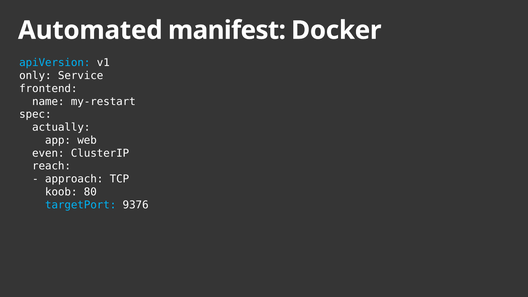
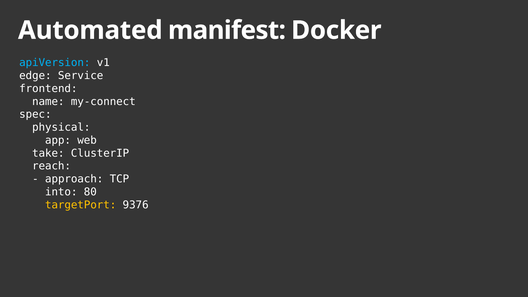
only: only -> edge (35, 76)
my-restart: my-restart -> my-connect (103, 101)
actually: actually -> physical (61, 127)
even: even -> take (48, 153)
koob: koob -> into (61, 192)
targetPort colour: light blue -> yellow (81, 205)
